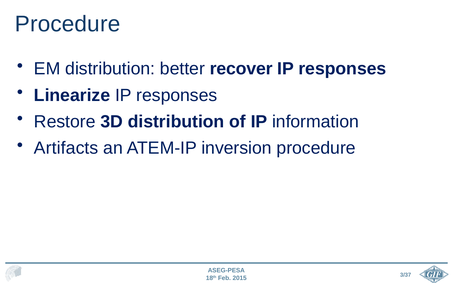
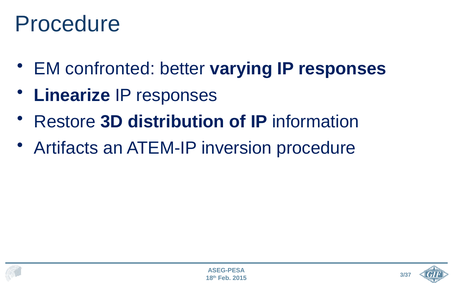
EM distribution: distribution -> confronted (110, 69)
recover: recover -> varying (241, 69)
